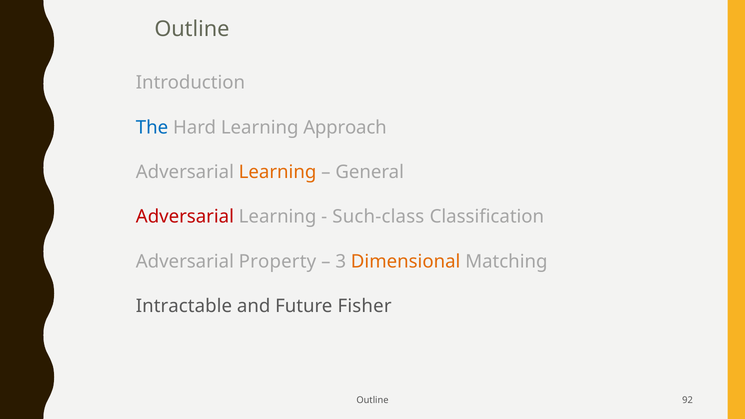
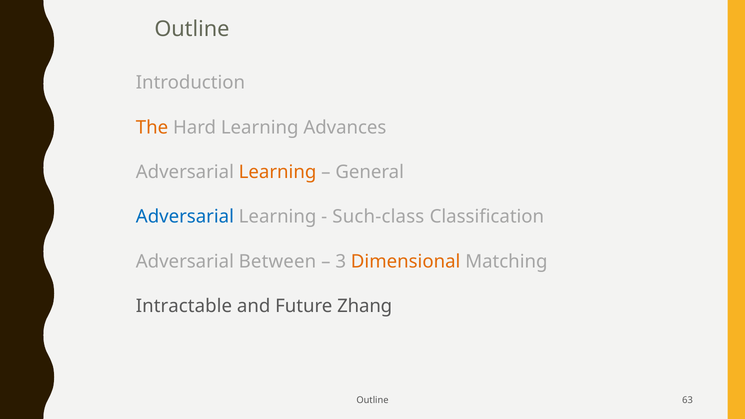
The colour: blue -> orange (152, 127)
Approach: Approach -> Advances (345, 127)
Adversarial colour: red -> blue (185, 217)
Property: Property -> Between (277, 261)
Fisher: Fisher -> Zhang (365, 306)
92: 92 -> 63 (688, 400)
